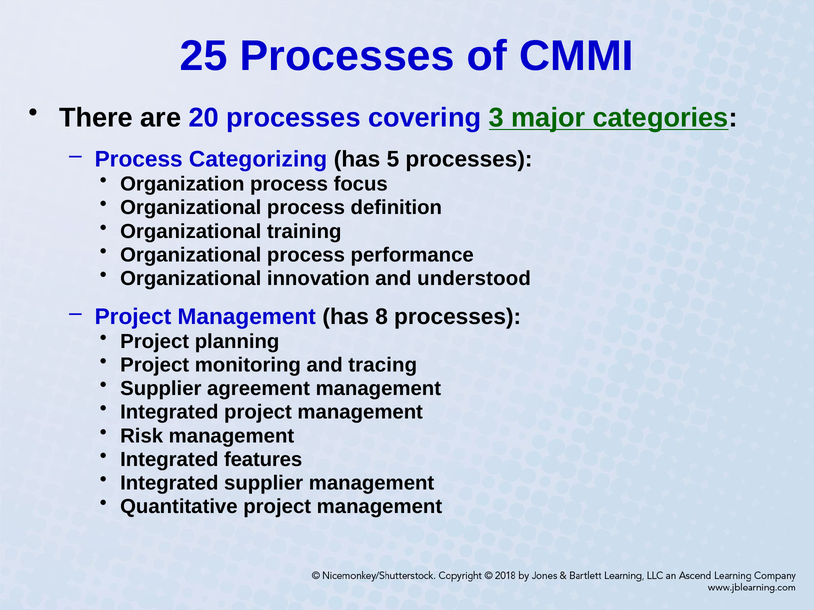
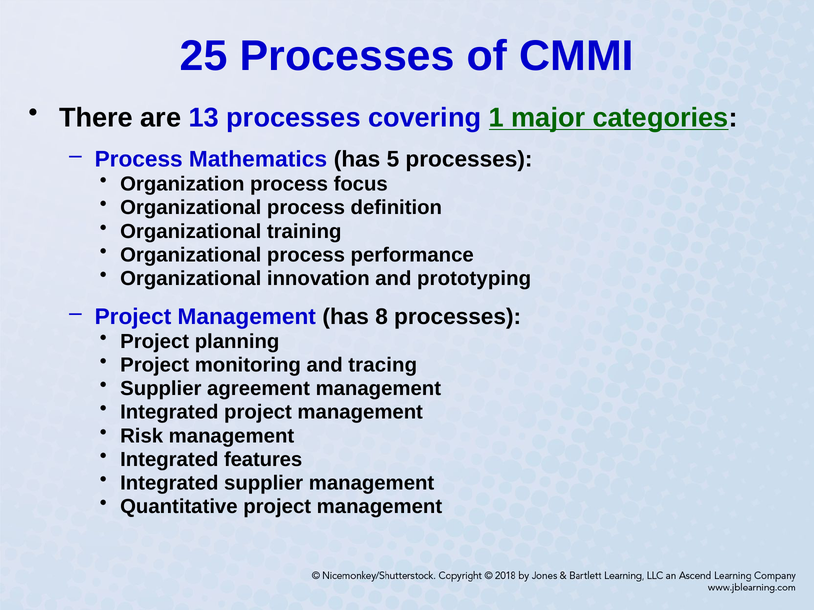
20: 20 -> 13 (204, 118)
3: 3 -> 1 (496, 118)
Categorizing: Categorizing -> Mathematics (258, 159)
understood: understood -> prototyping (474, 279)
